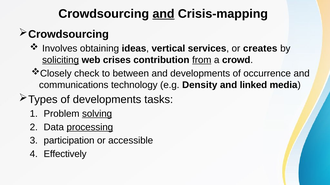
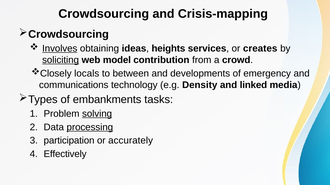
and underline: present -> none (163, 14)
Involves underline: none -> present (60, 49)
vertical: vertical -> heights (168, 49)
crises: crises -> model (117, 60)
from underline: present -> none (202, 60)
check: check -> locals (87, 74)
occurrence: occurrence -> emergency (267, 74)
of developments: developments -> embankments (107, 100)
accessible: accessible -> accurately (131, 141)
